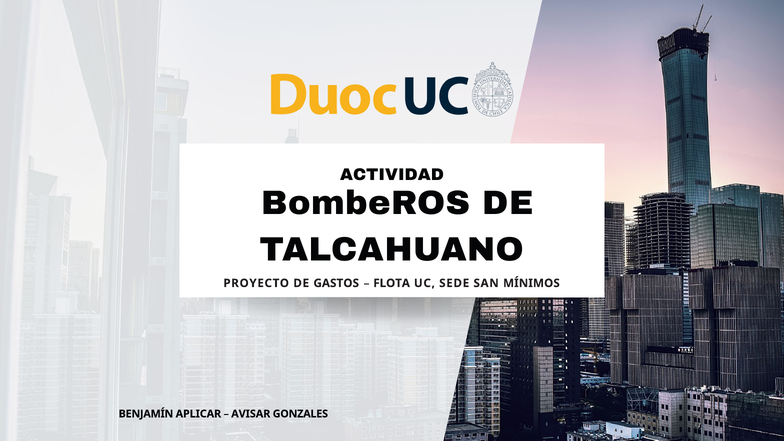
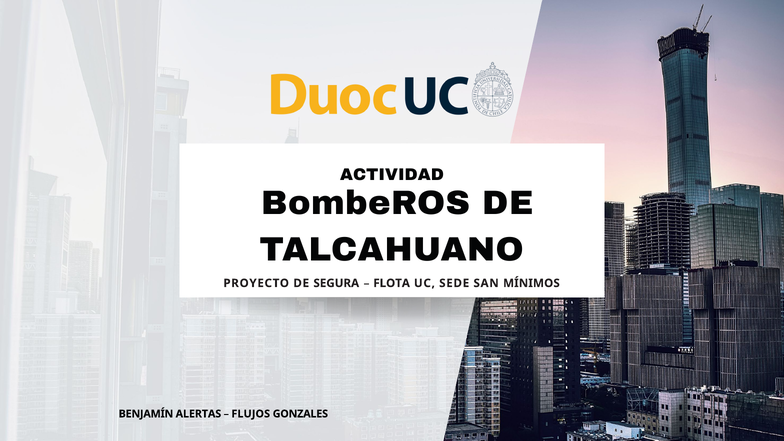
GASTOS: GASTOS -> SEGURA (336, 283)
APLICAR: APLICAR -> ALERTAS (198, 414)
AVISAR: AVISAR -> FLUJOS (251, 414)
